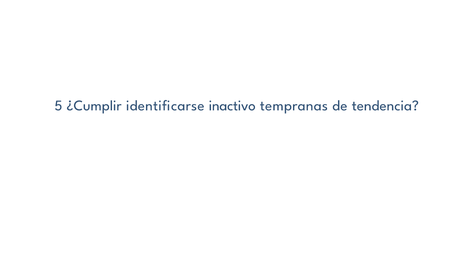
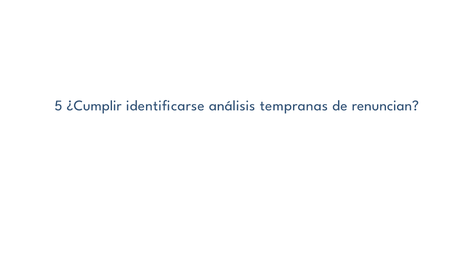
inactivo: inactivo -> análisis (232, 105)
tendencia: tendencia -> renuncian (385, 105)
